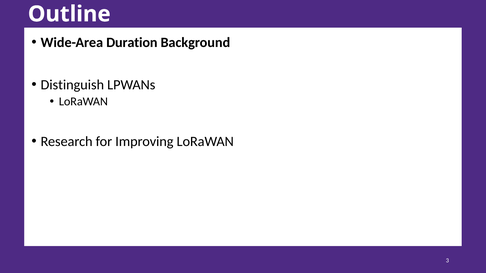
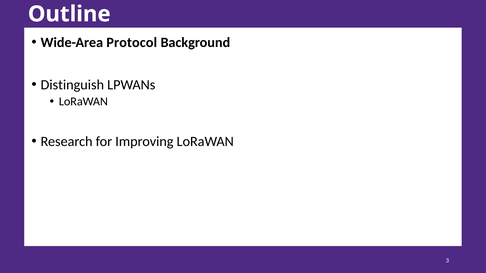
Duration: Duration -> Protocol (132, 43)
